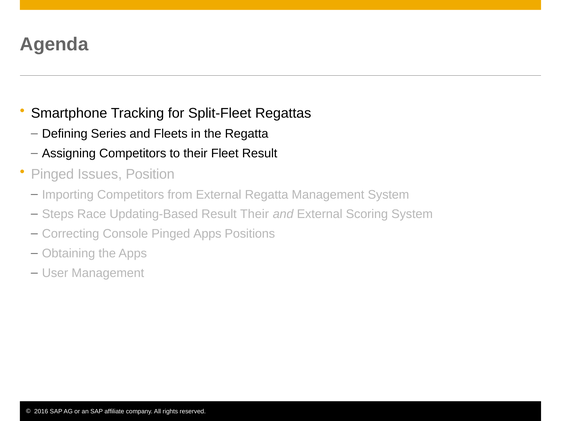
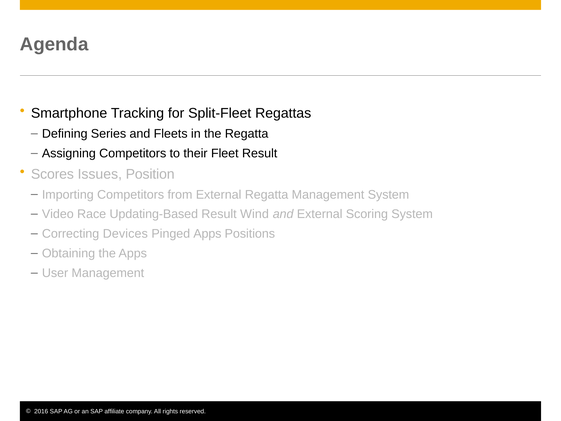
Pinged: Pinged -> Scores (52, 174)
Steps: Steps -> Video (58, 214)
Result Their: Their -> Wind (255, 214)
Console: Console -> Devices (125, 234)
